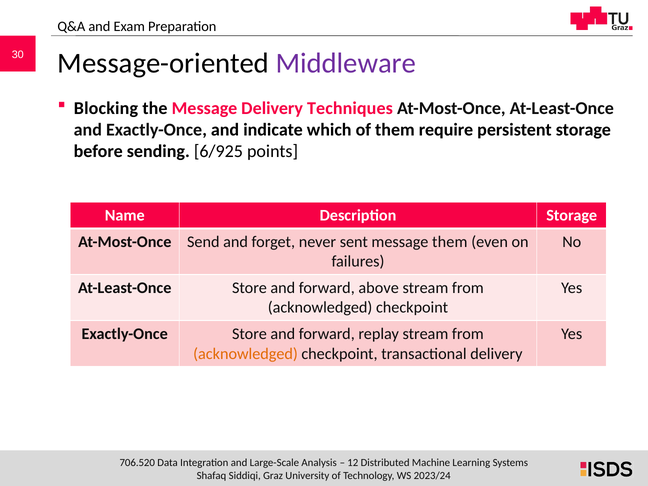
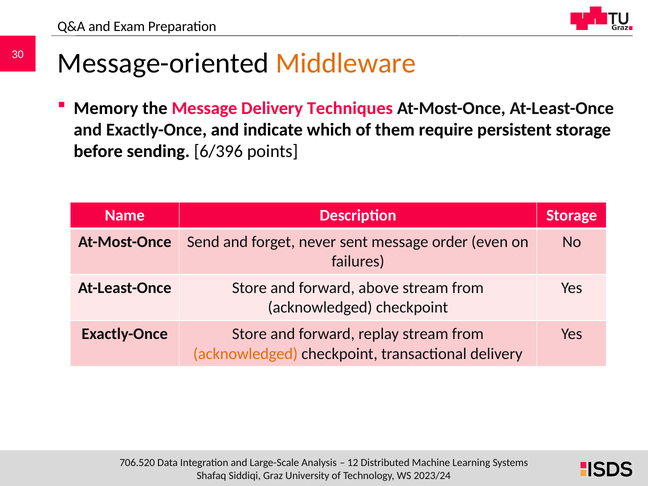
Middleware colour: purple -> orange (346, 63)
Blocking: Blocking -> Memory (106, 108)
6/925: 6/925 -> 6/396 (218, 151)
message them: them -> order (450, 242)
